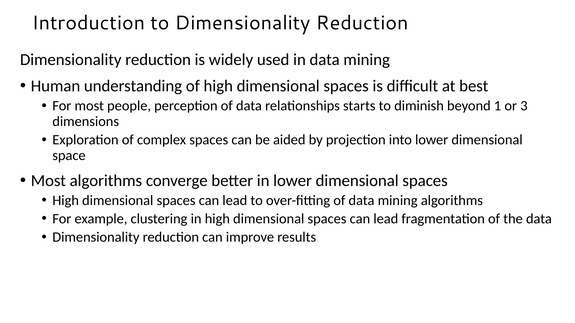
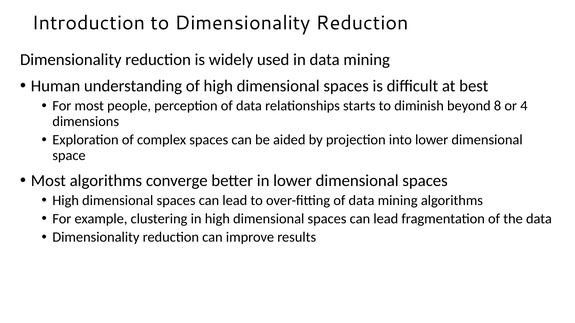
1: 1 -> 8 (498, 106)
3: 3 -> 4 (524, 106)
